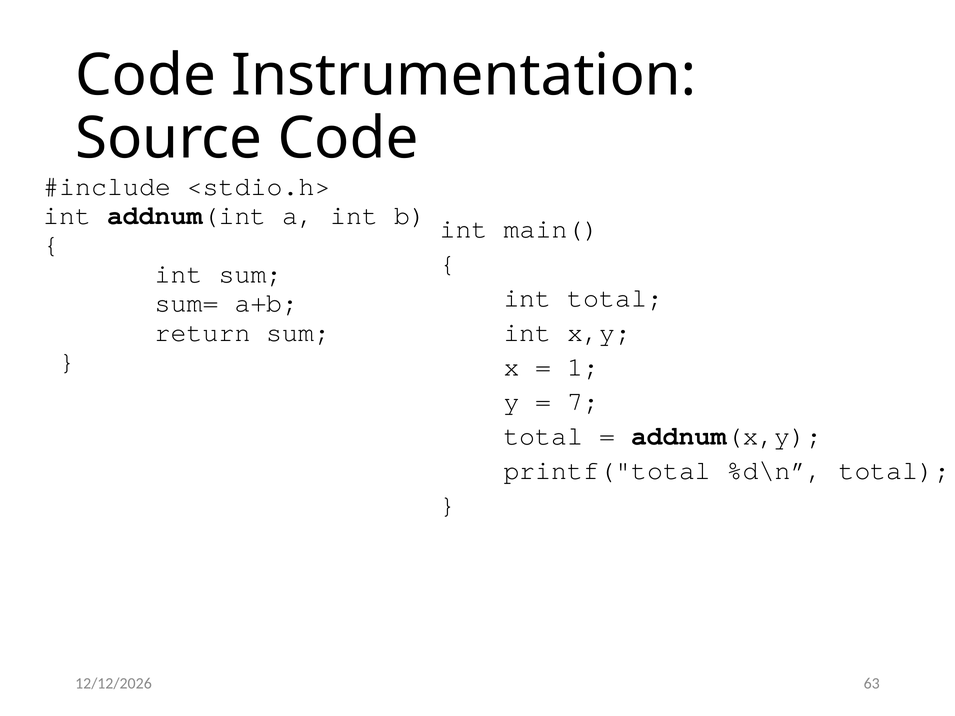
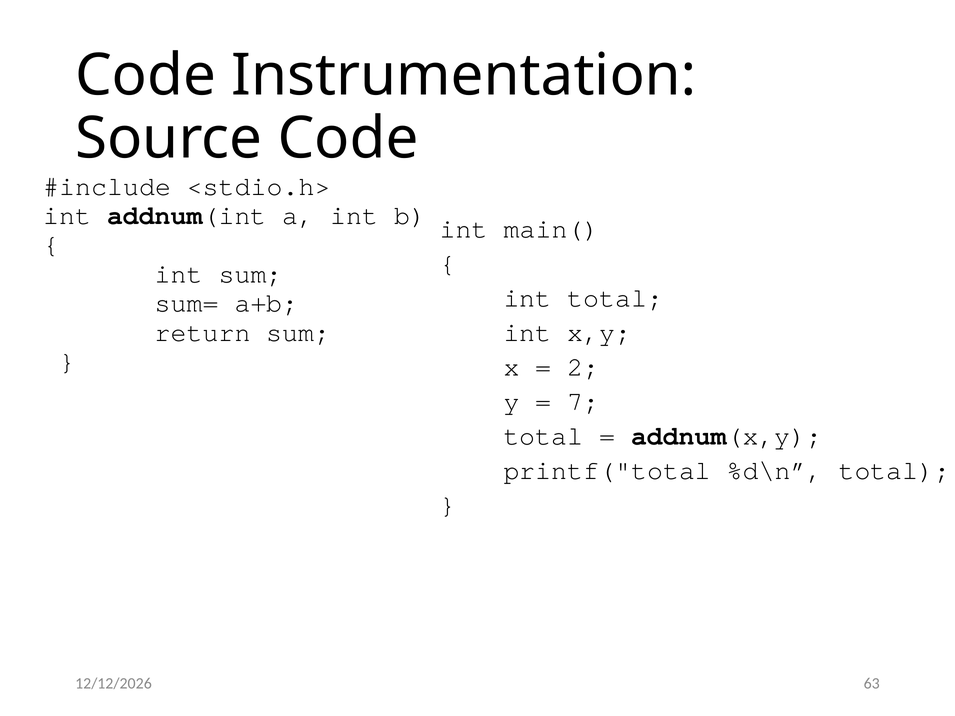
1: 1 -> 2 (583, 367)
